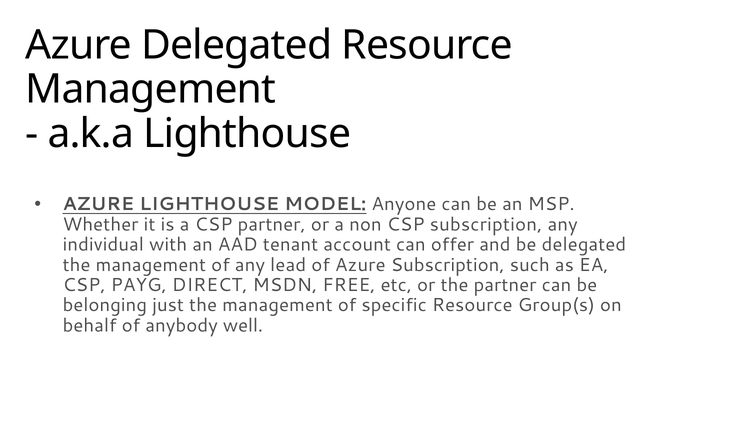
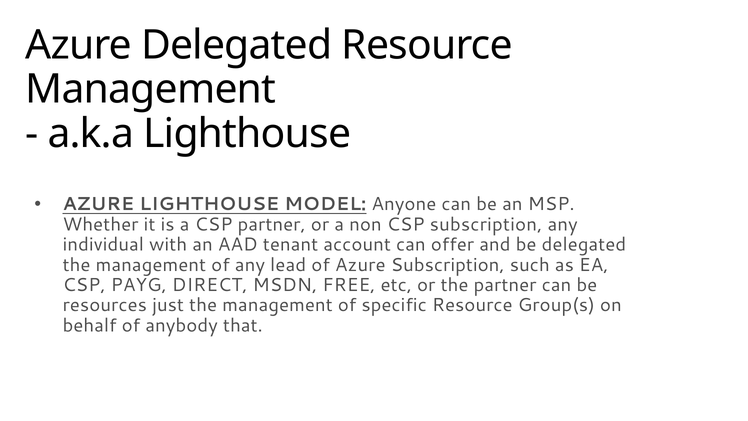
belonging: belonging -> resources (105, 305)
well: well -> that (243, 325)
